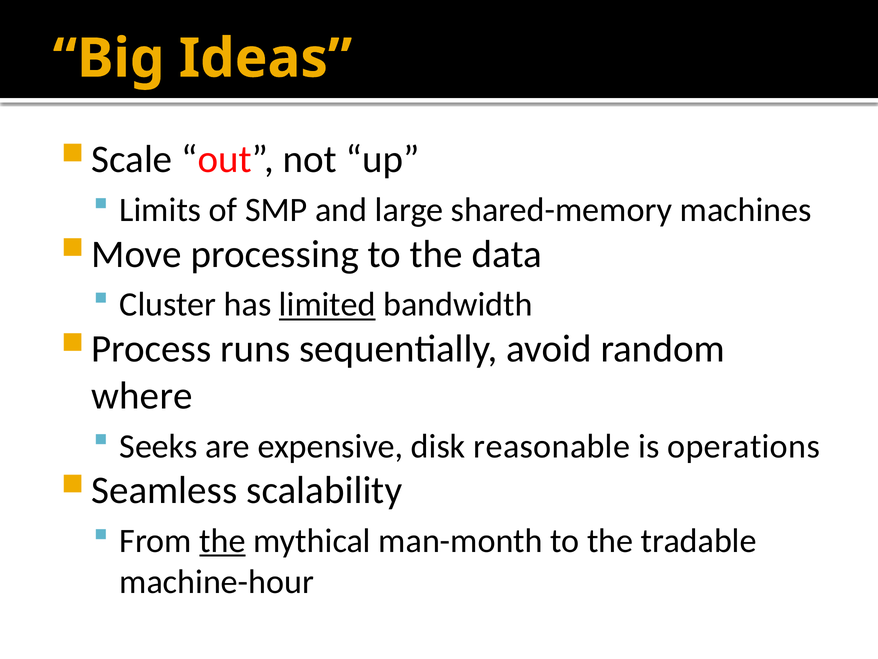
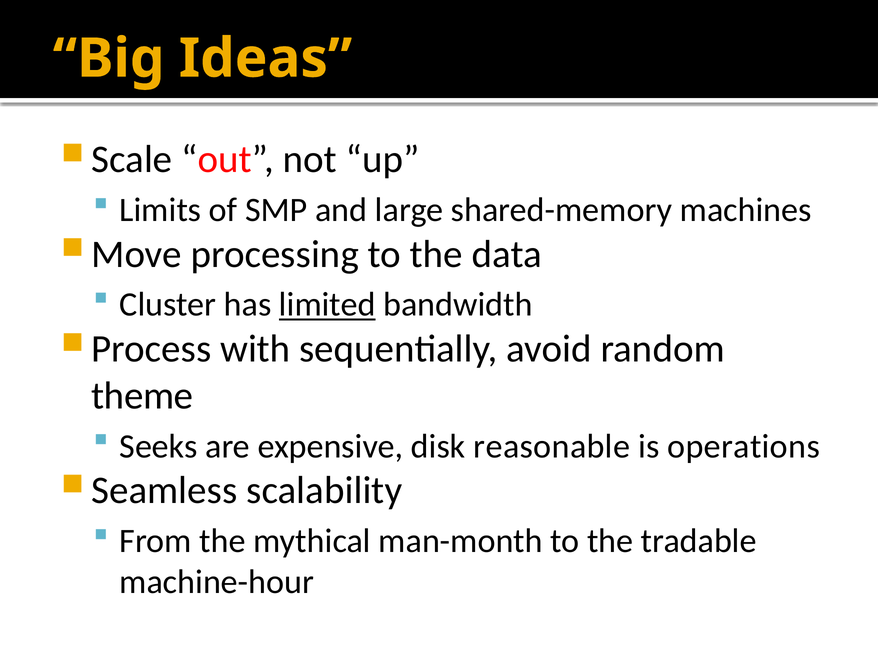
runs: runs -> with (255, 349)
where: where -> theme (142, 395)
the underline: present -> none (222, 541)
